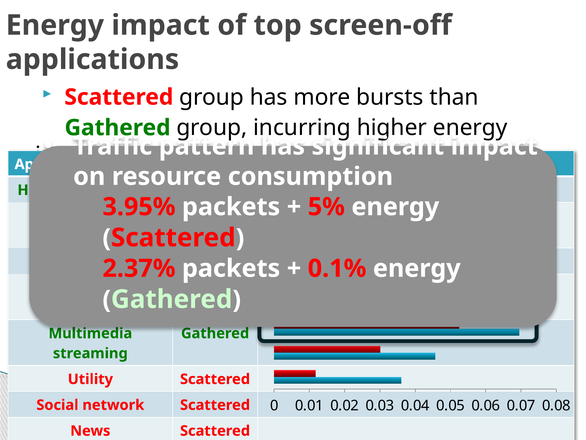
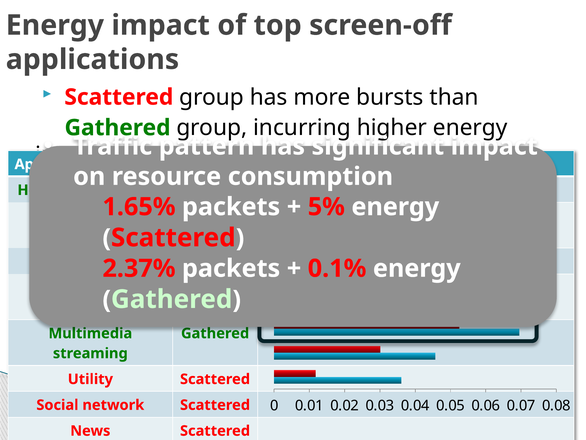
3.95%: 3.95% -> 1.65% (139, 207)
